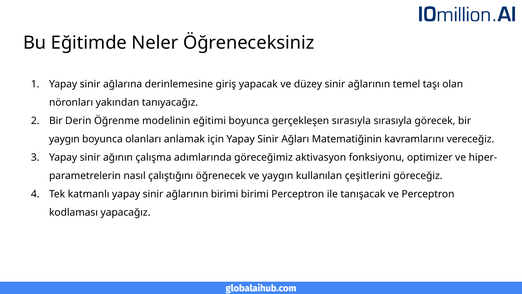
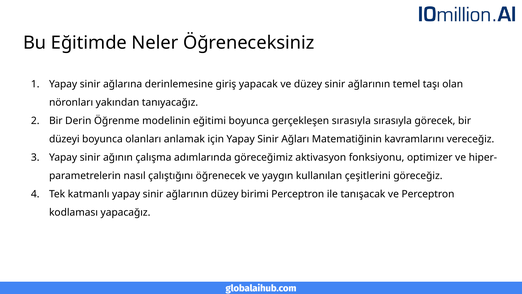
yaygın: yaygın -> düzeyi (64, 139)
ağlarının birimi: birimi -> düzey (225, 194)
